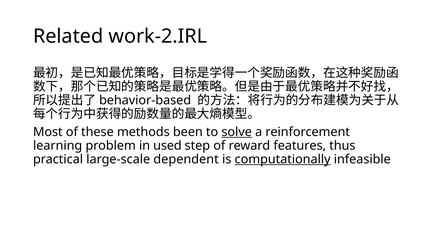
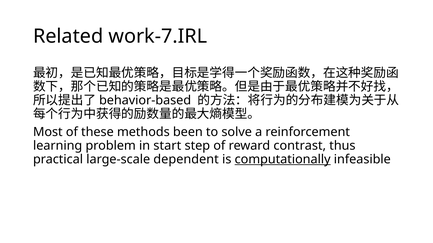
work-2.IRL: work-2.IRL -> work-7.IRL (158, 36)
solve underline: present -> none (237, 132)
used: used -> start (167, 146)
features: features -> contrast (300, 146)
